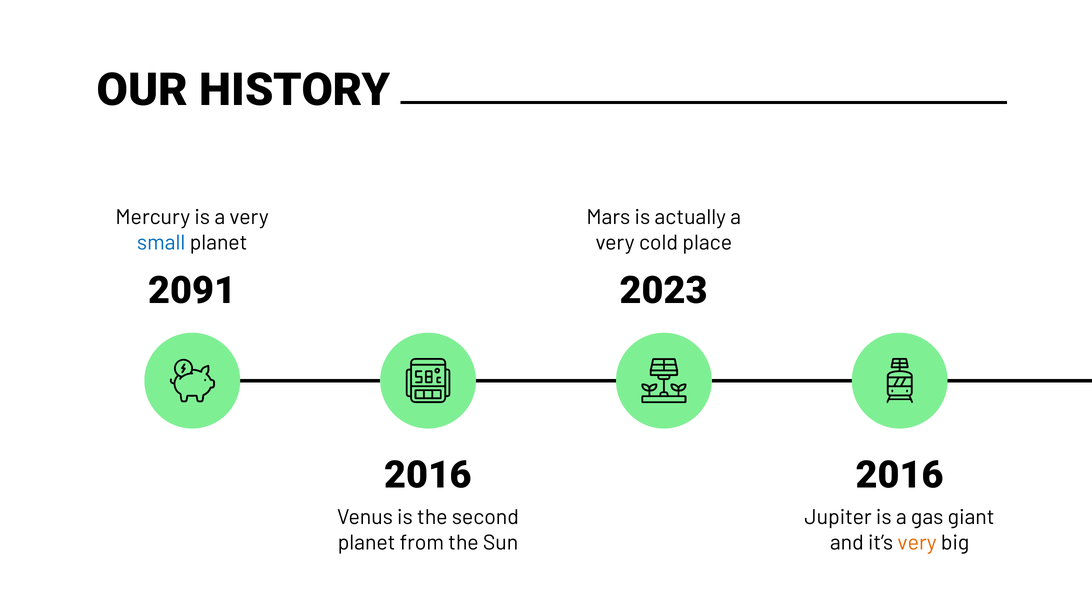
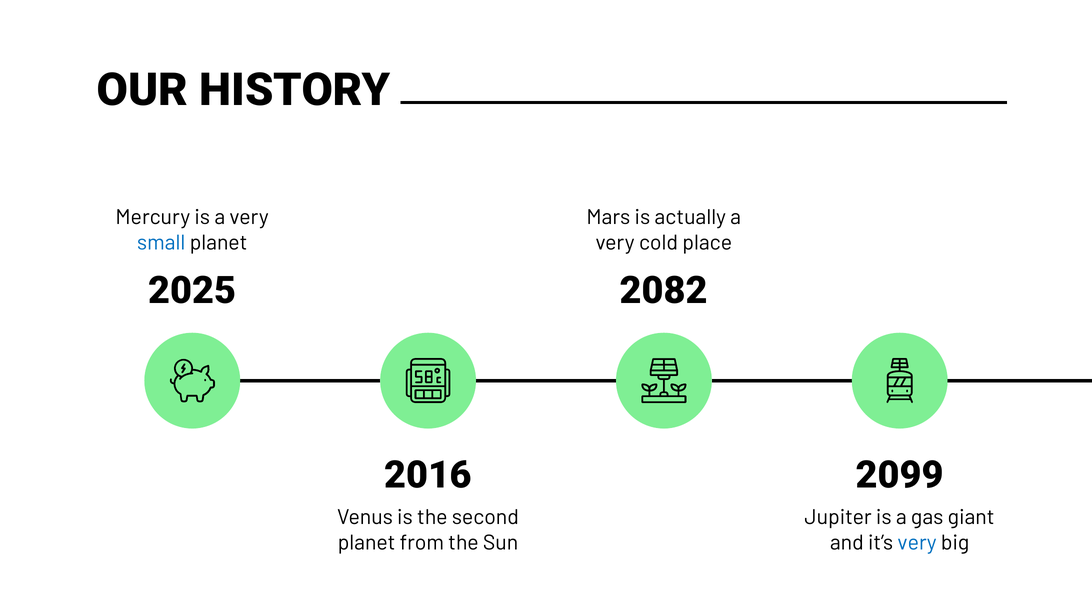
2091: 2091 -> 2025 (192, 291)
2023: 2023 -> 2082 (664, 291)
2016: 2016 -> 2099 (900, 475)
very colour: orange -> blue (917, 543)
